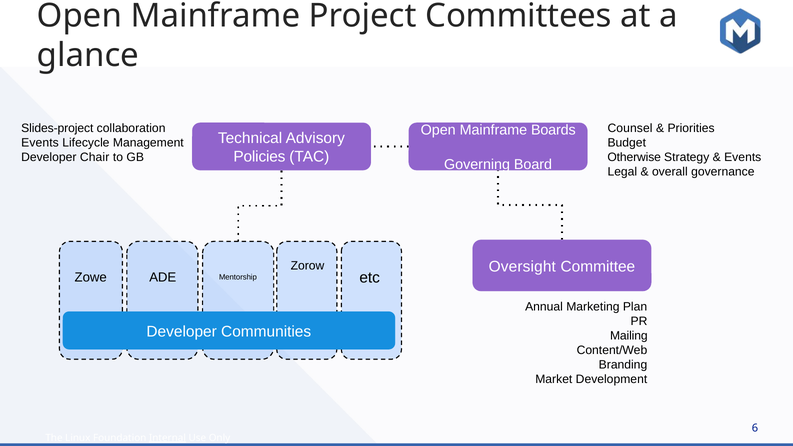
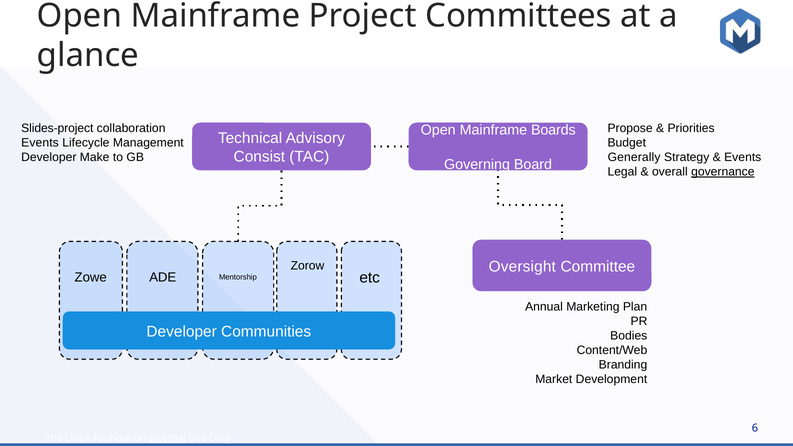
Counsel: Counsel -> Propose (630, 128)
Policies: Policies -> Consist (259, 157)
Otherwise: Otherwise -> Generally (634, 157)
Chair: Chair -> Make (95, 158)
governance underline: none -> present (723, 172)
Mailing: Mailing -> Bodies (629, 336)
